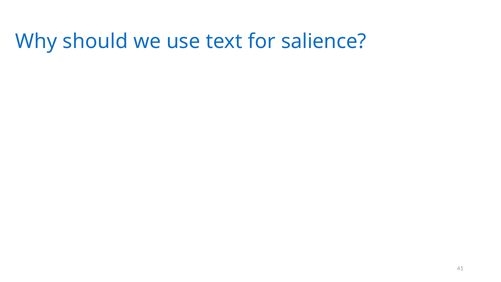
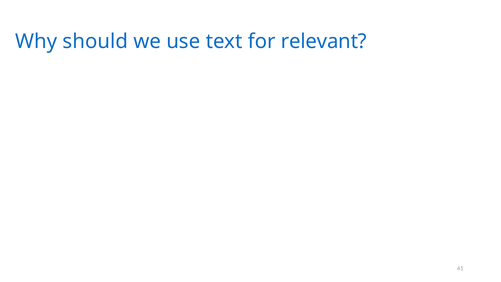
salience: salience -> relevant (324, 41)
